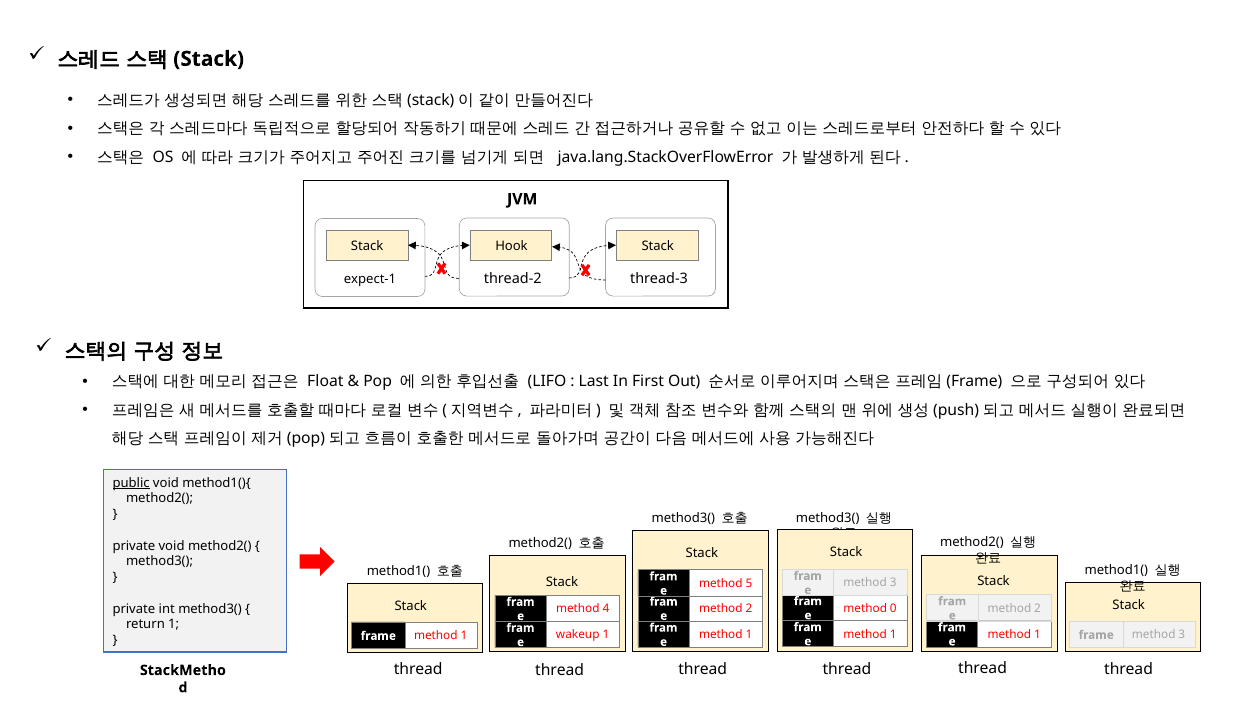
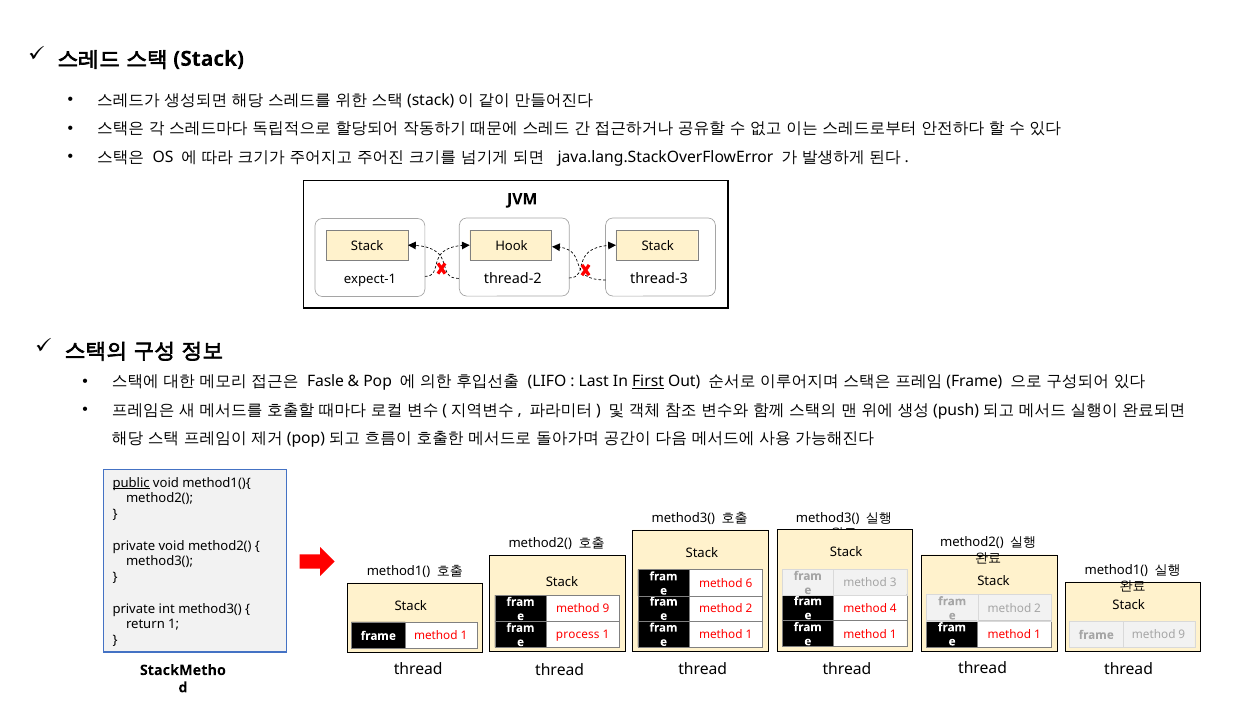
Float: Float -> Fasle (326, 382)
First underline: none -> present (648, 382)
5: 5 -> 6 (749, 583)
0: 0 -> 4 (893, 608)
4: 4 -> 9 (606, 609)
wakeup: wakeup -> process (578, 635)
3: 3 -> 9 (1182, 635)
